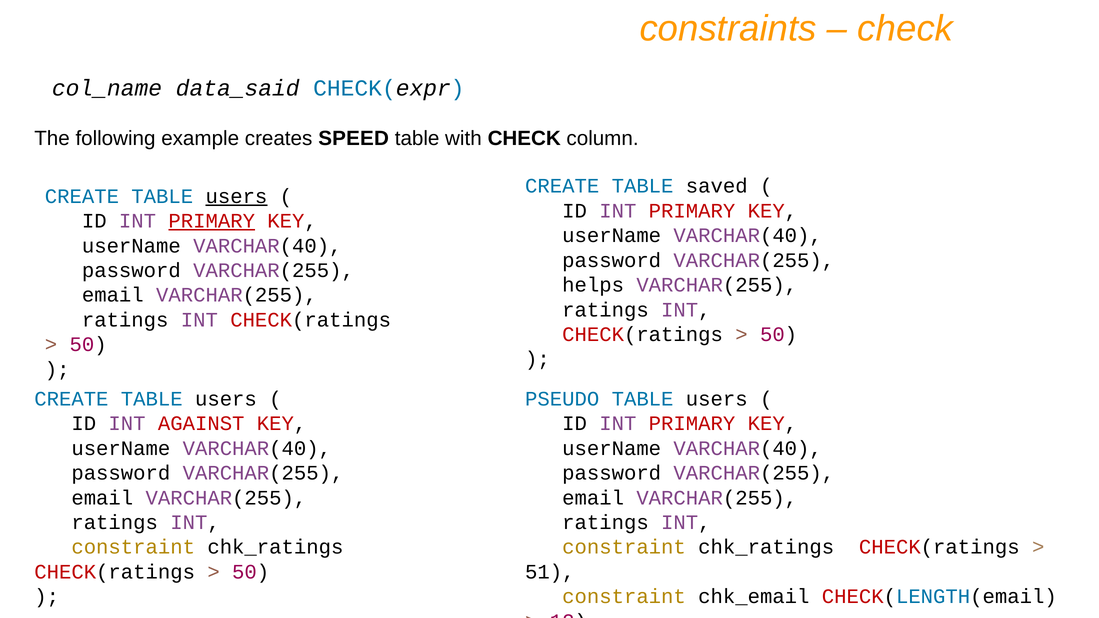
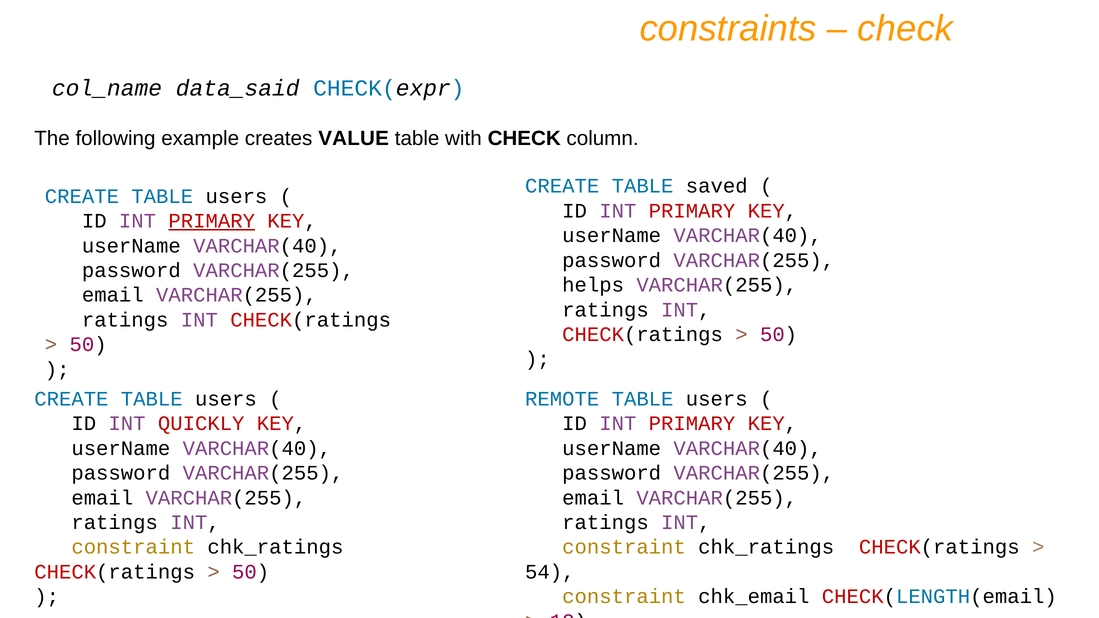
SPEED: SPEED -> VALUE (354, 139)
users underline: present -> none (236, 196)
PSEUDO: PSEUDO -> REMOTE (562, 399)
AGAINST: AGAINST -> QUICKLY (201, 424)
51: 51 -> 54 (550, 572)
